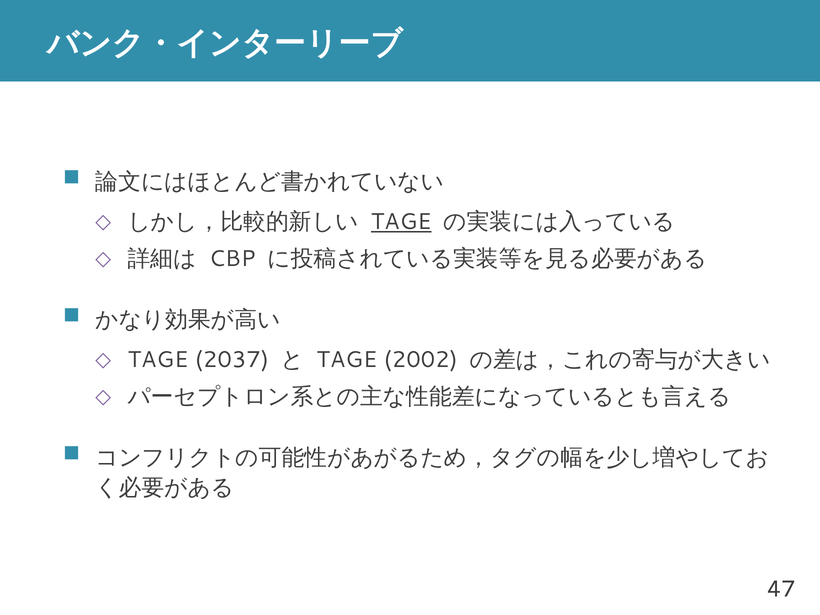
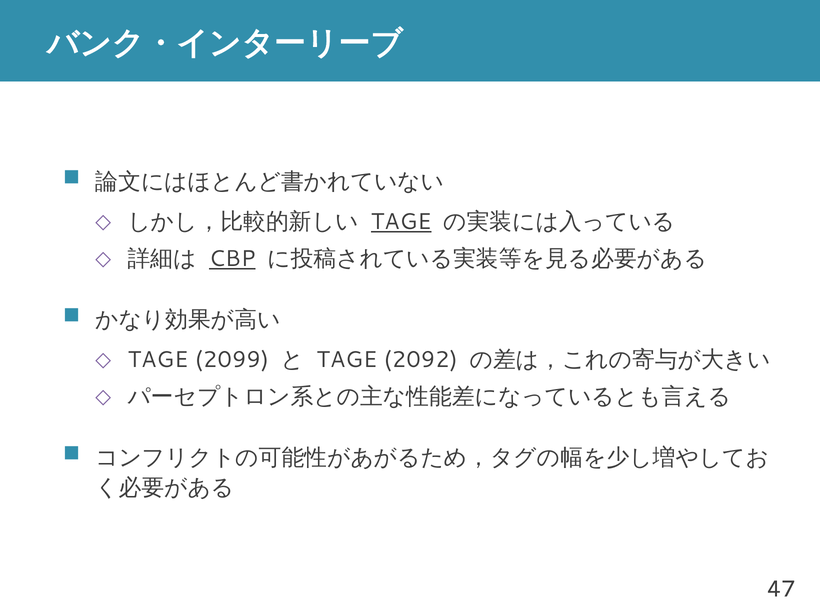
CBP underline: none -> present (232, 259)
2037: 2037 -> 2099 (232, 360)
2002: 2002 -> 2092 (421, 360)
